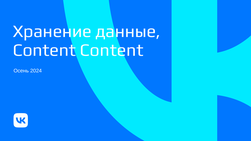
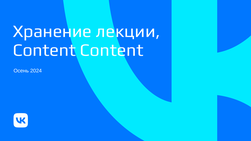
данные: данные -> лекции (128, 31)
